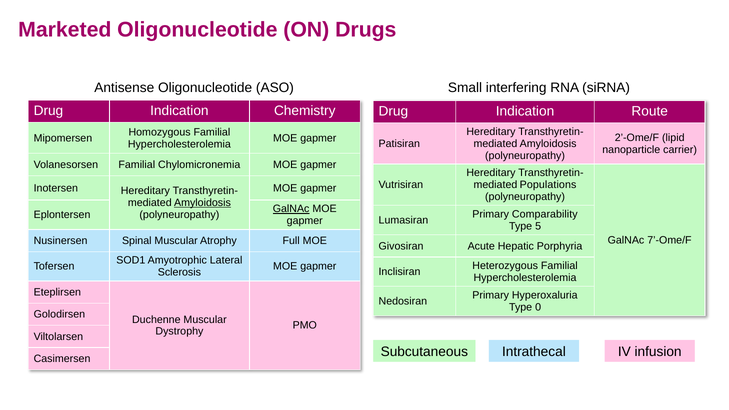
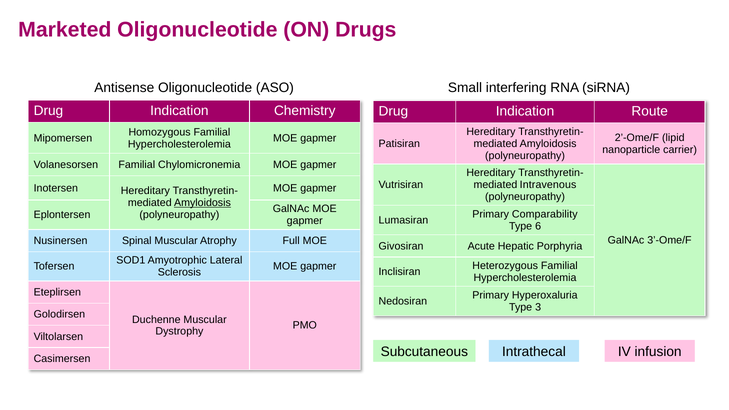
Populations: Populations -> Intravenous (548, 185)
GalNAc underline: present -> none (291, 209)
5: 5 -> 6 (538, 226)
7’-Ome/F: 7’-Ome/F -> 3’-Ome/F (669, 240)
0: 0 -> 3 (538, 307)
